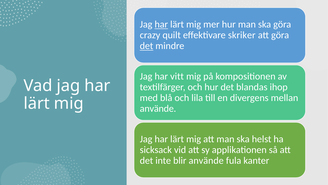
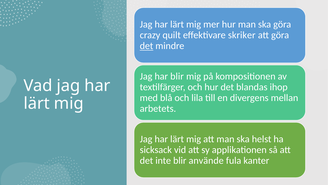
har underline: present -> none (161, 24)
har vitt: vitt -> blir (177, 76)
använde: använde -> arbetets (158, 108)
